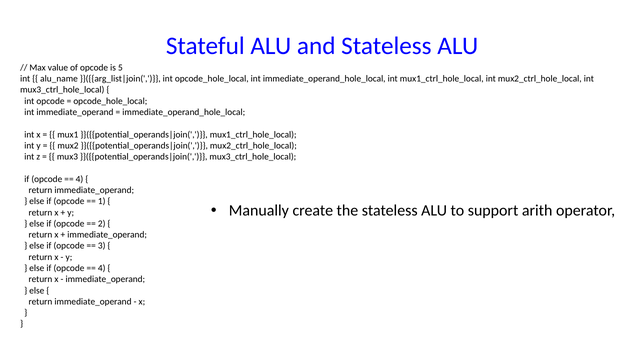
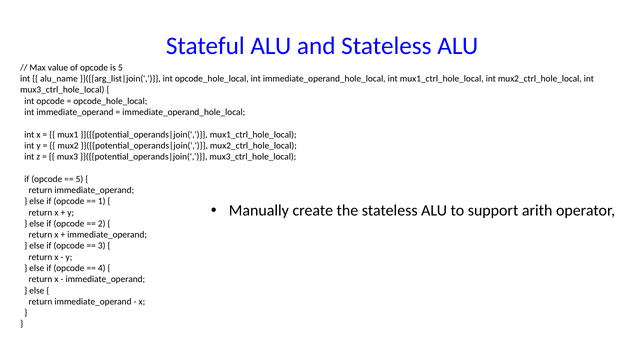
4: 4 -> 5 (80, 179)
